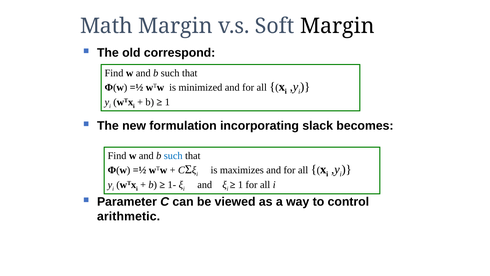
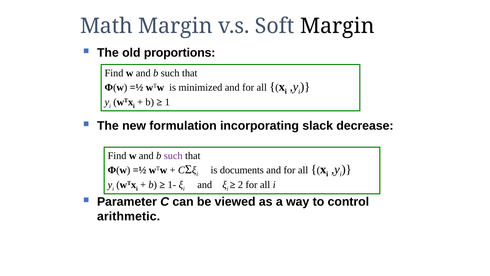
correspond: correspond -> proportions (180, 53)
becomes: becomes -> decrease (365, 126)
such colour: blue -> purple (173, 156)
maximizes: maximizes -> documents (242, 170)
1: 1 -> 2 (240, 185)
